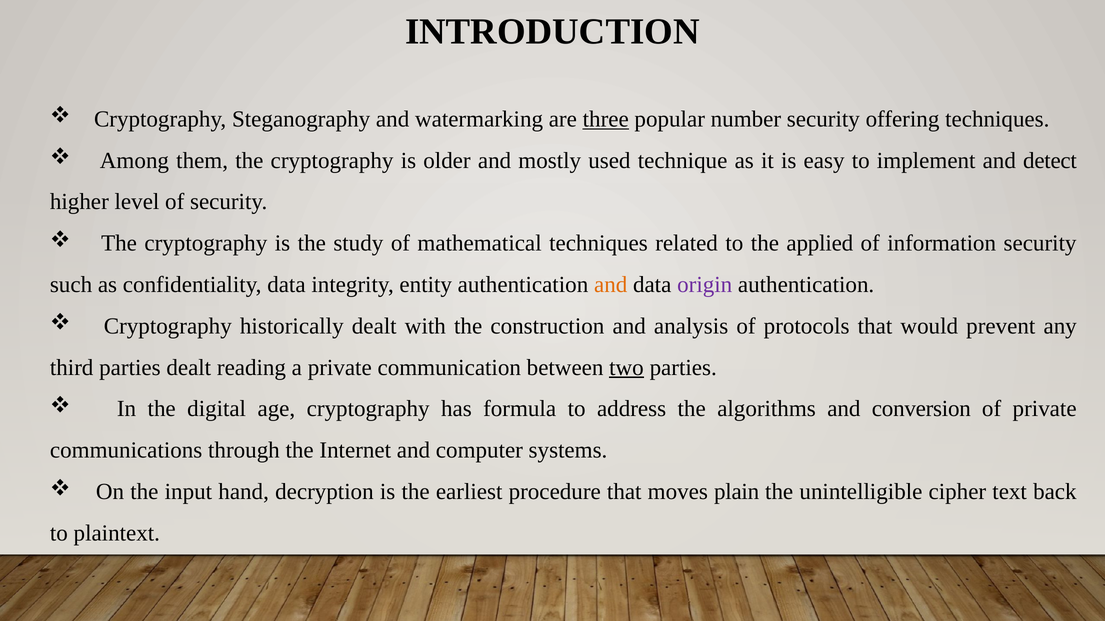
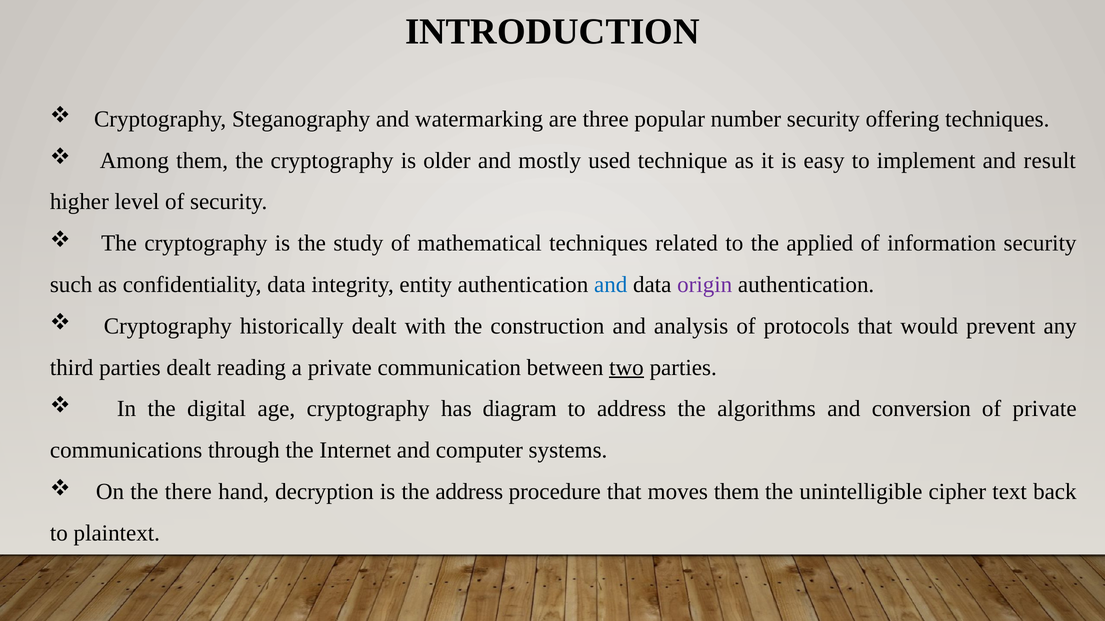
three underline: present -> none (606, 119)
detect: detect -> result (1050, 161)
and colour: orange -> blue (611, 285)
formula: formula -> diagram (520, 409)
input: input -> there (188, 492)
the earliest: earliest -> address (469, 492)
moves plain: plain -> them (737, 492)
